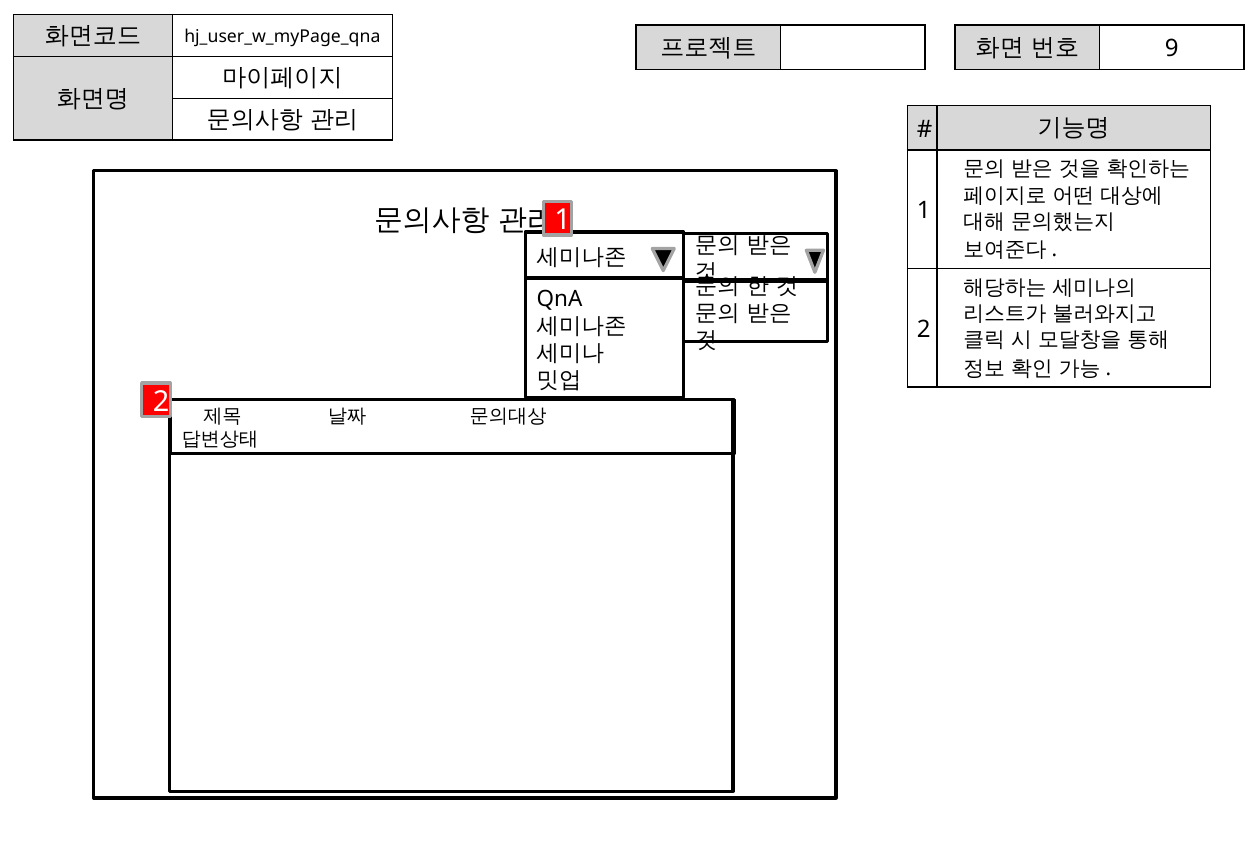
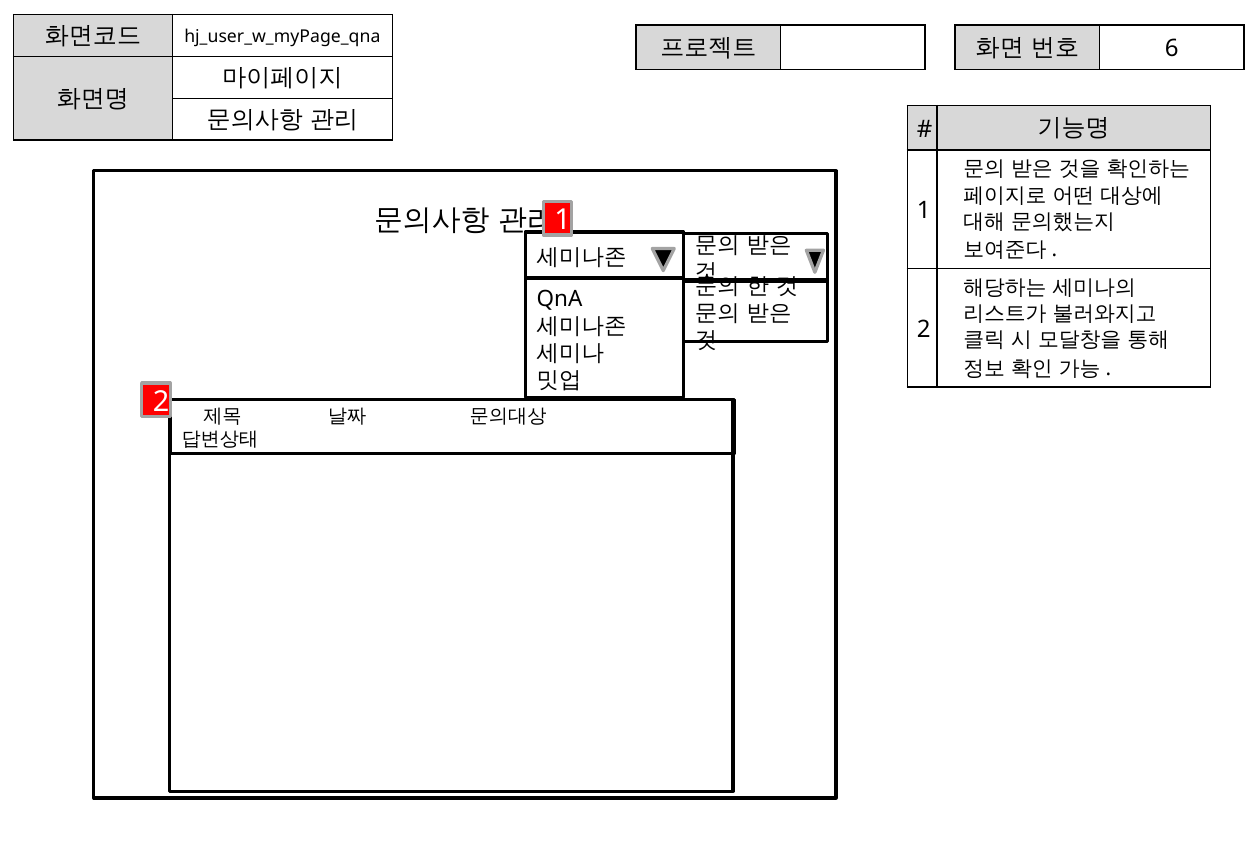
9: 9 -> 6 (1172, 49)
